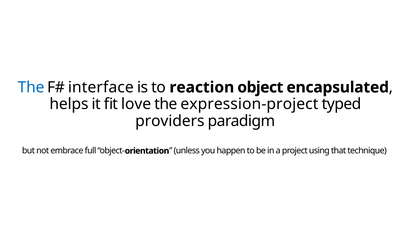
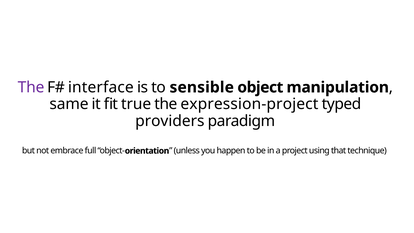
The colour: blue -> purple (31, 87)
reaction: reaction -> sensible (202, 87)
encapsulated: encapsulated -> manipulation (338, 87)
helps: helps -> same (69, 104)
love: love -> true (136, 104)
